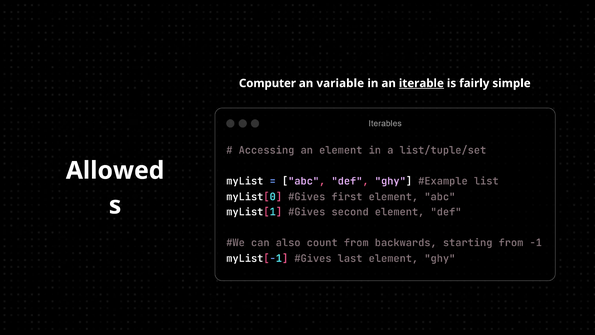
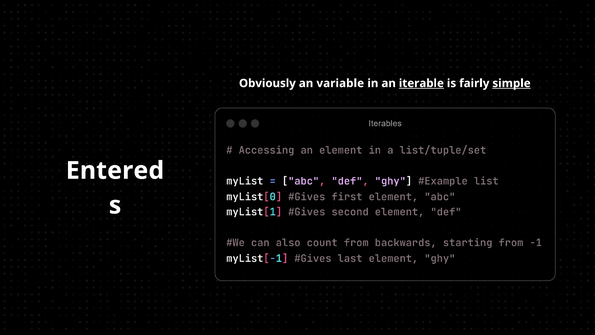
Computer: Computer -> Obviously (267, 83)
simple underline: none -> present (512, 83)
Allowed: Allowed -> Entered (115, 170)
